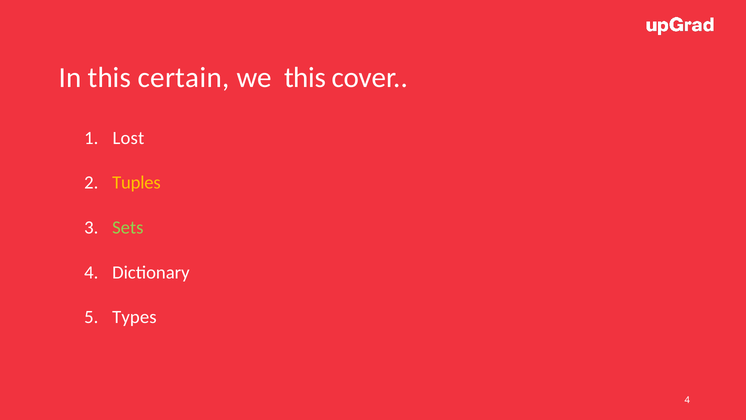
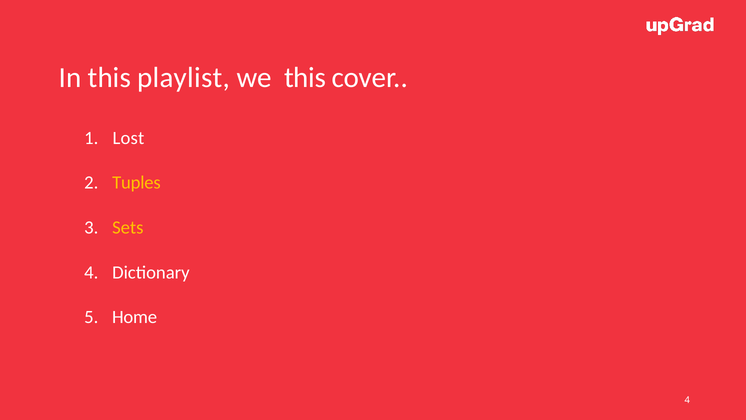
certain: certain -> playlist (184, 78)
Sets colour: light green -> yellow (128, 227)
Types: Types -> Home (135, 317)
